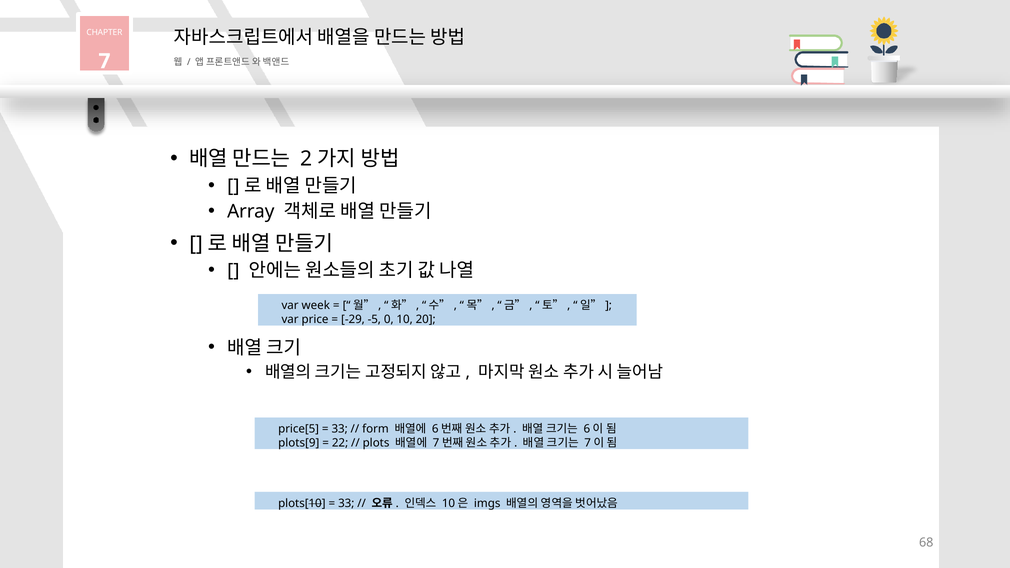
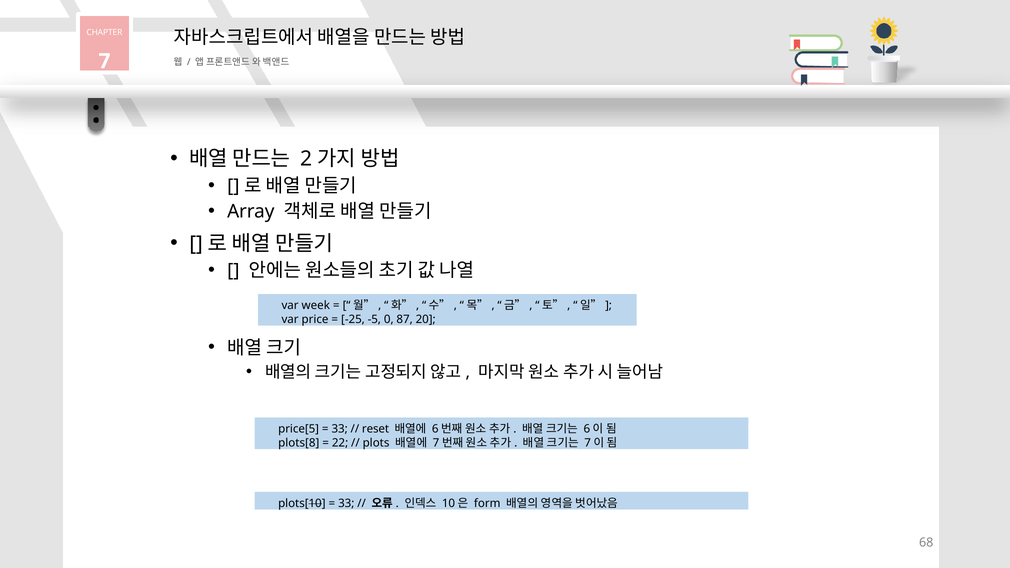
-29: -29 -> -25 (353, 319)
10: 10 -> 87 (405, 319)
form: form -> reset (376, 429)
plots[9: plots[9 -> plots[8 (299, 443)
imgs: imgs -> form (487, 503)
